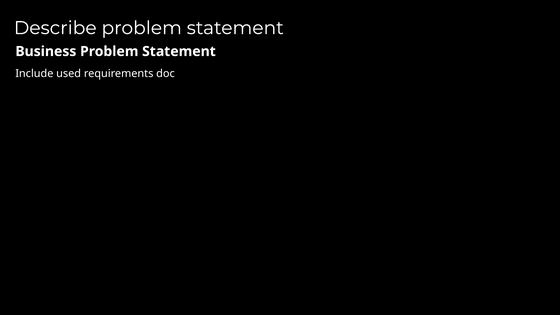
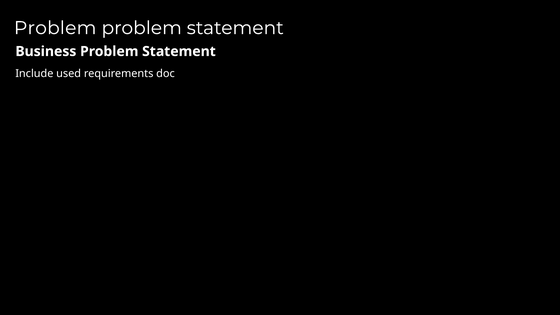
Describe: Describe -> Problem (55, 28)
